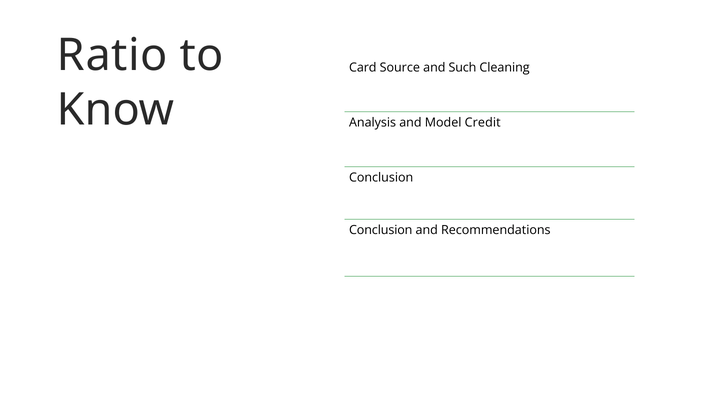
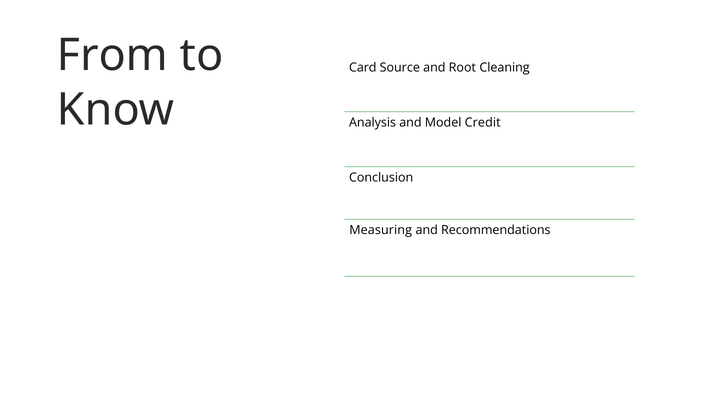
Ratio: Ratio -> From (112, 56)
Such: Such -> Root (462, 68)
Conclusion: Conclusion -> Measuring (381, 230)
